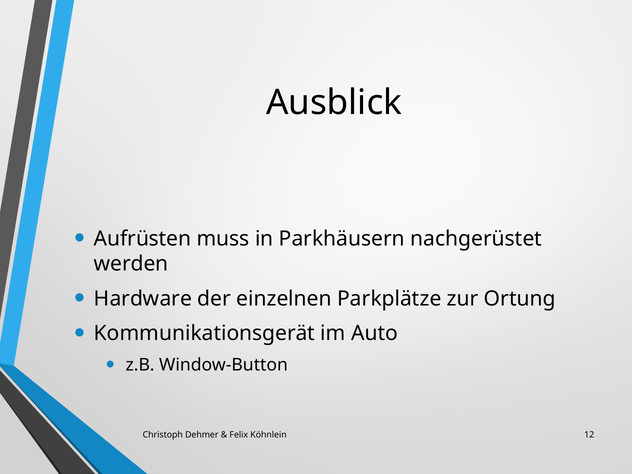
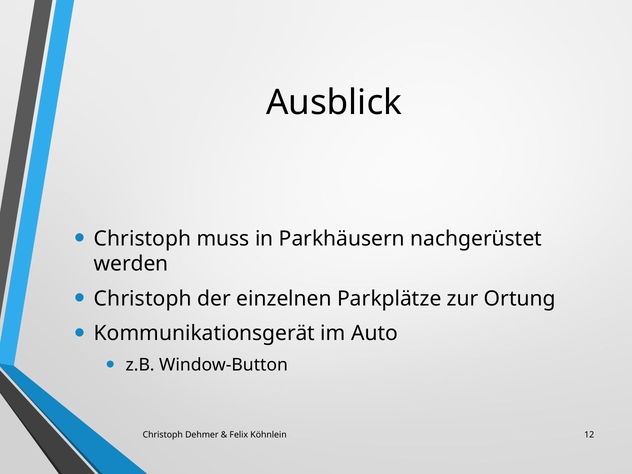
Aufrüsten: Aufrüsten -> Christoph (143, 239)
Hardware: Hardware -> Christoph (143, 299)
